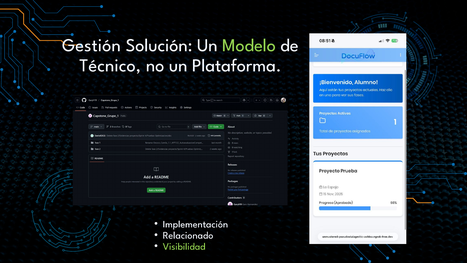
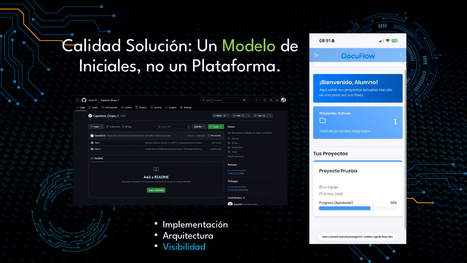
Gestión: Gestión -> Calidad (91, 45)
Técnico: Técnico -> Iniciales (110, 65)
Relacionado: Relacionado -> Arquitectura (188, 235)
Visibilidad colour: light green -> light blue (184, 246)
